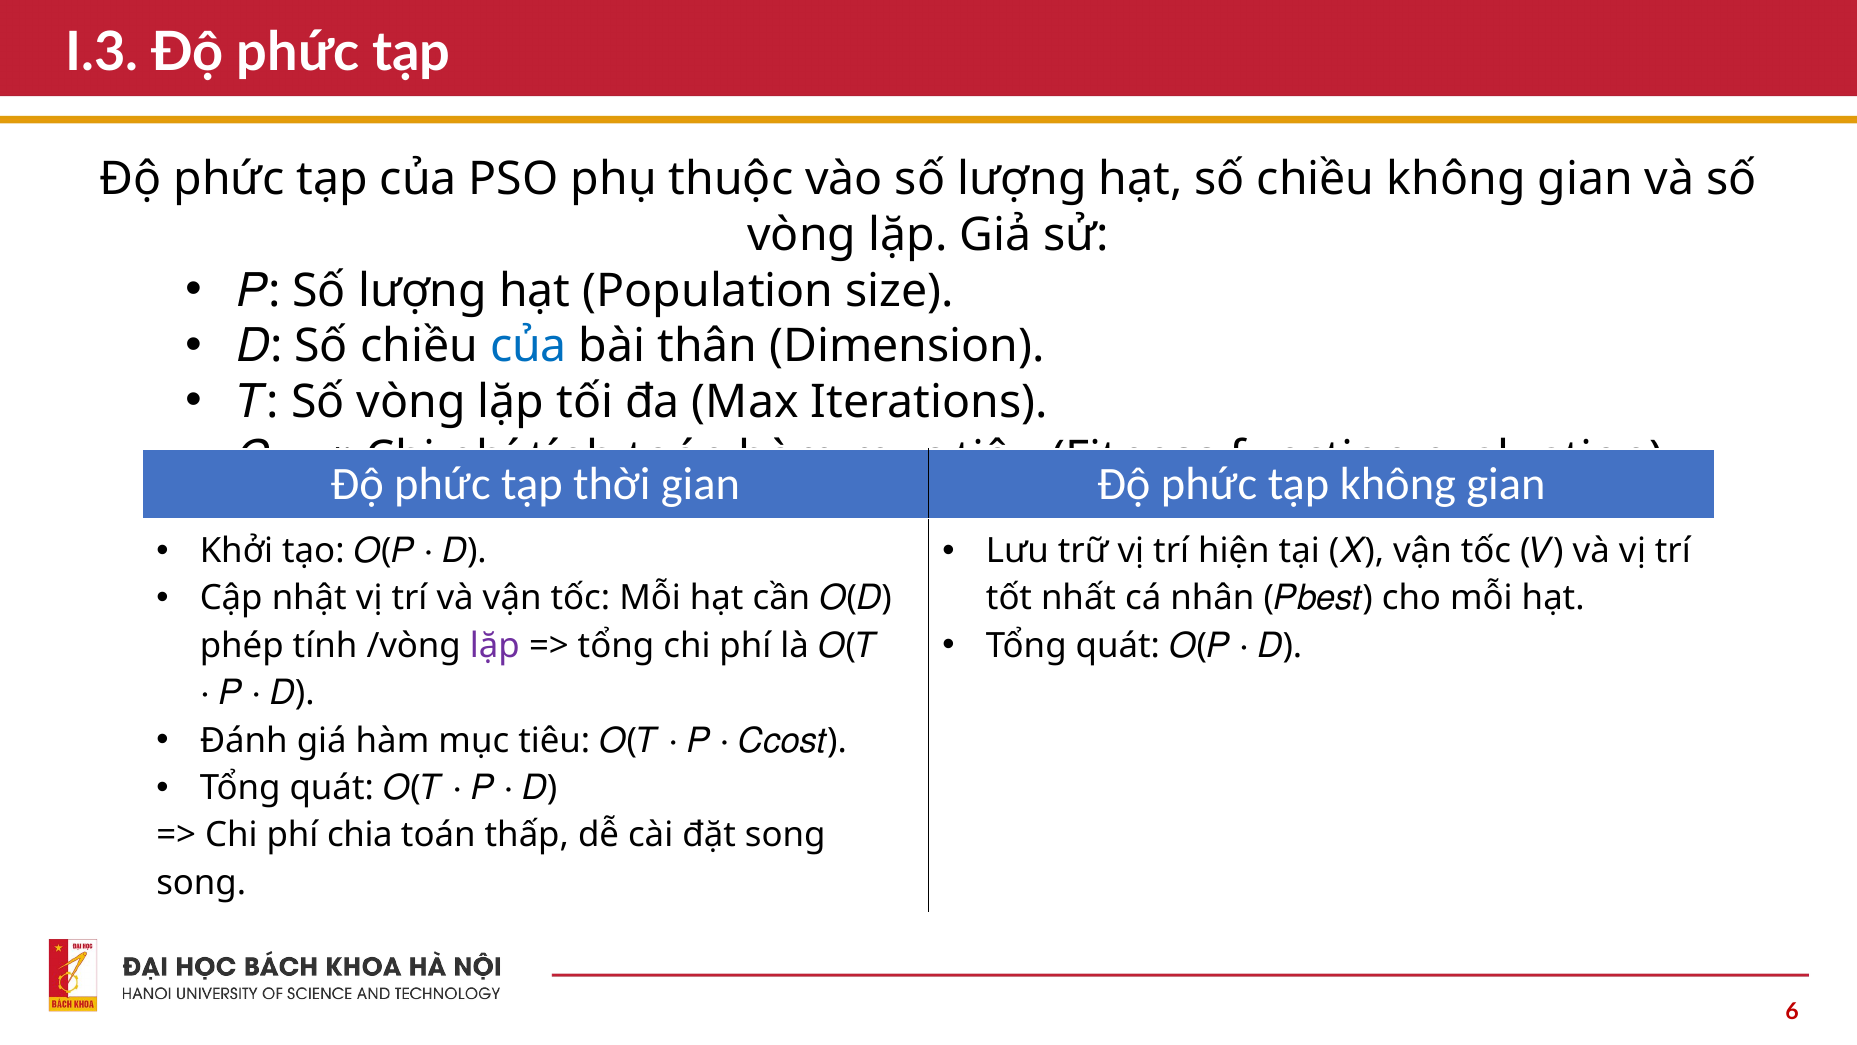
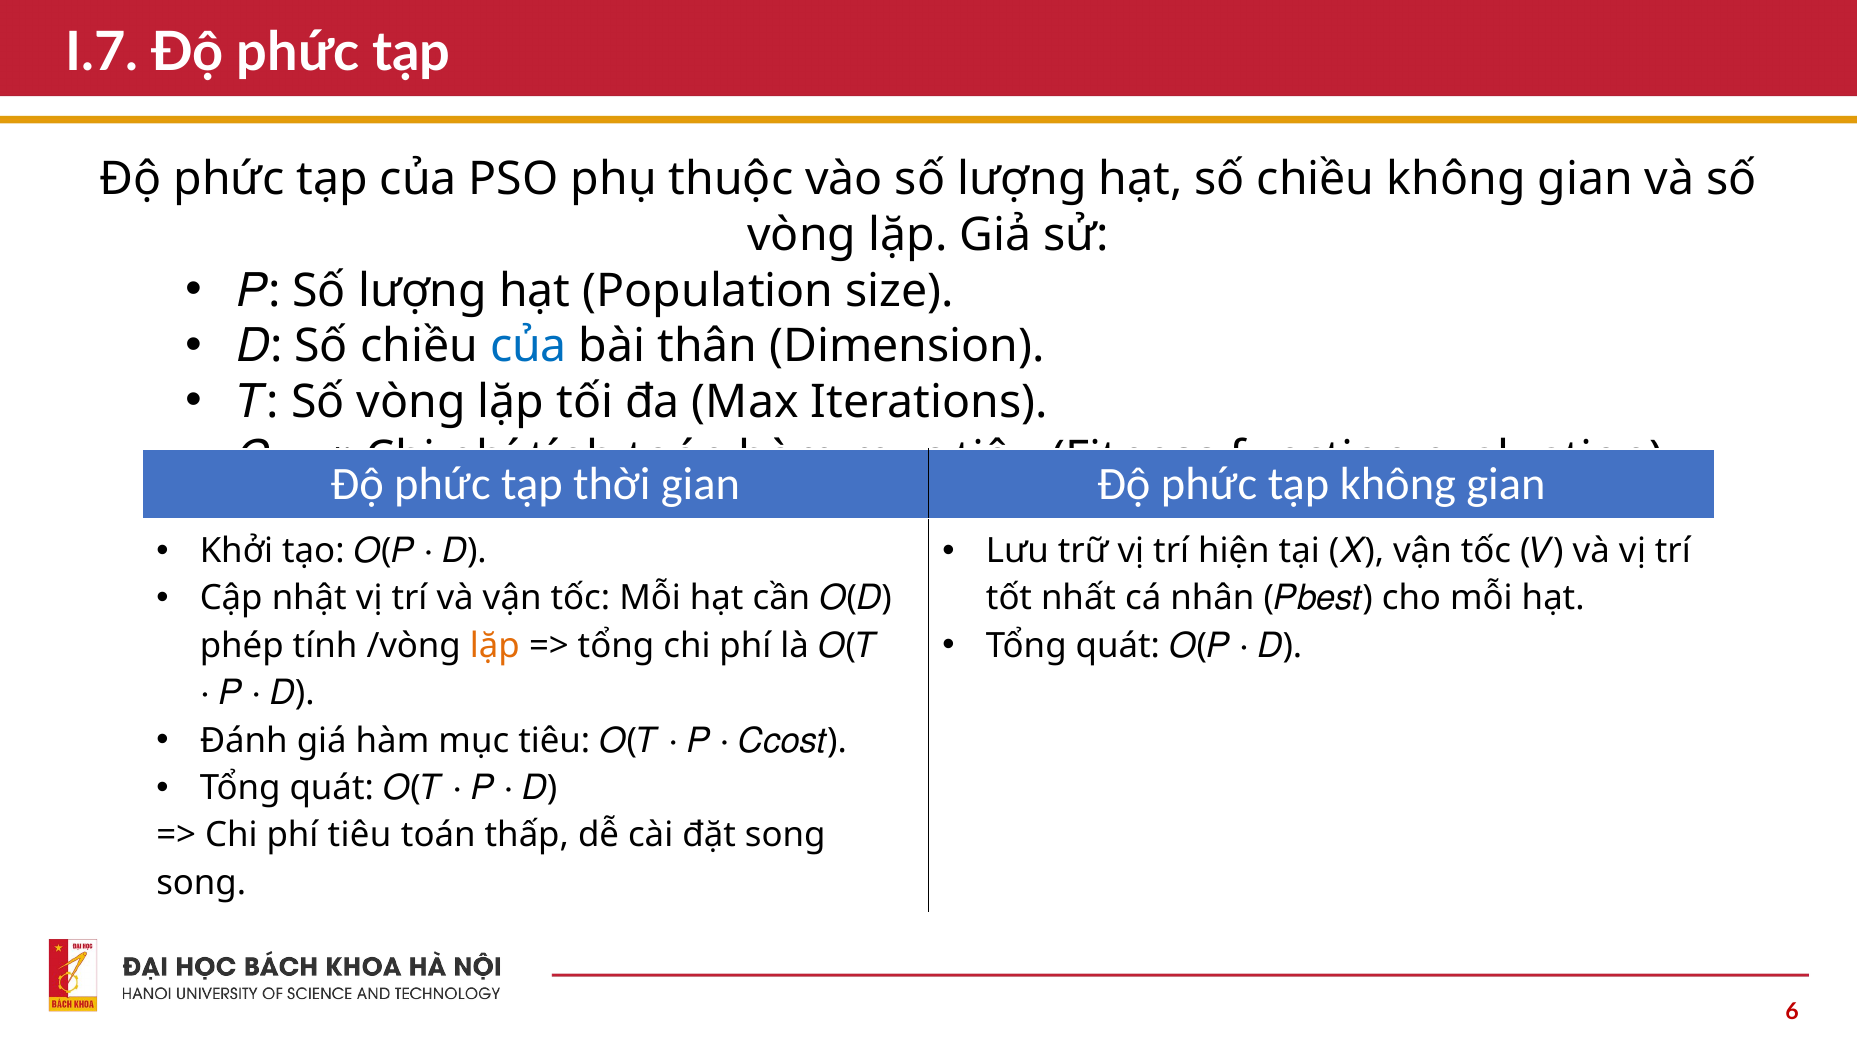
I.3: I.3 -> I.7 (102, 53)
lặp colour: purple -> orange (495, 646)
phí chia: chia -> tiêu (360, 835)
